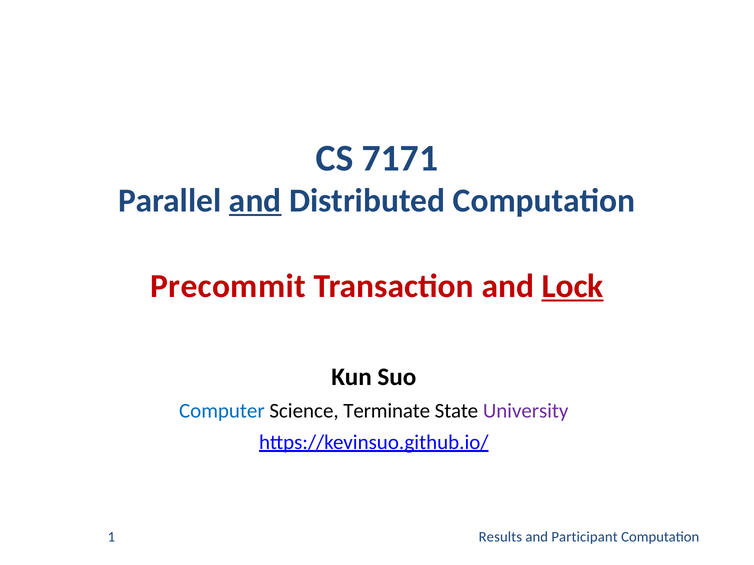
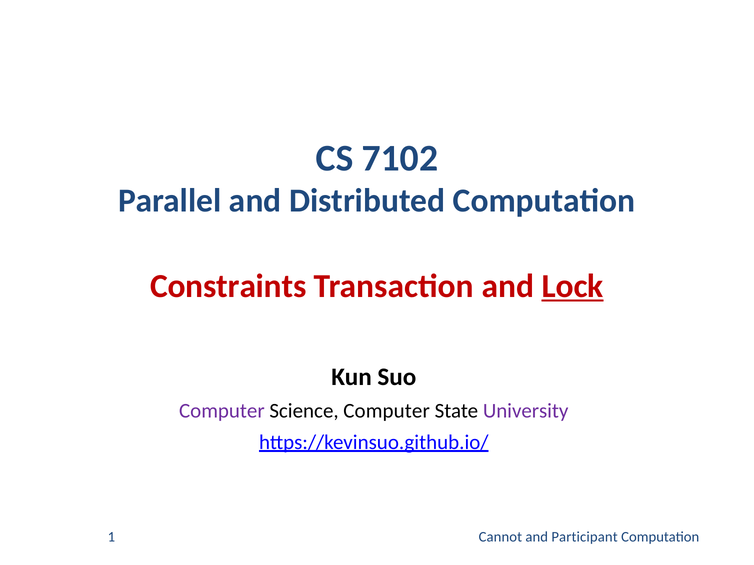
7171: 7171 -> 7102 (400, 158)
and underline: present -> none (255, 201)
Precommit: Precommit -> Constraints (228, 286)
Computer colour: blue -> purple (222, 411)
Science Terminate: Terminate -> Computer (387, 411)
Results: Results -> Cannot (500, 538)
